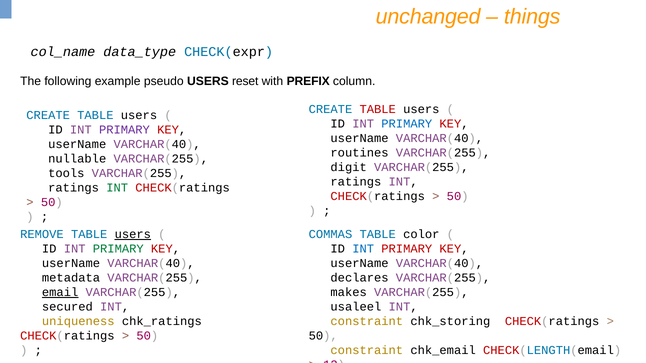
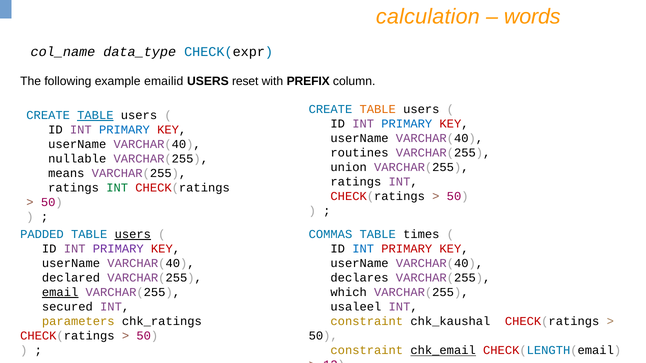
unchanged: unchanged -> calculation (428, 17)
things: things -> words (532, 17)
pseudo: pseudo -> emailid (164, 82)
TABLE colour: red -> orange (378, 109)
TABLE underline: none -> present (95, 115)
PRIMARY colour: purple -> blue (124, 130)
digit: digit -> union (349, 168)
tools: tools -> means (66, 174)
REMOVE: REMOVE -> PADDED (42, 235)
color: color -> times (421, 235)
PRIMARY colour: green -> purple (118, 249)
metadata: metadata -> declared (71, 278)
makes: makes -> which (349, 293)
uniqueness: uniqueness -> parameters (78, 322)
chk_storing: chk_storing -> chk_kaushal (450, 322)
chk_email underline: none -> present (443, 351)
